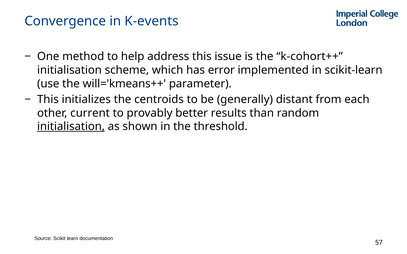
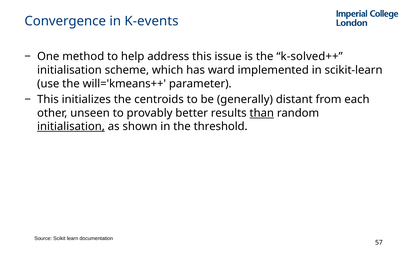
k-cohort++: k-cohort++ -> k-solved++ (310, 57)
error: error -> ward (221, 70)
current: current -> unseen (90, 113)
than underline: none -> present (262, 113)
